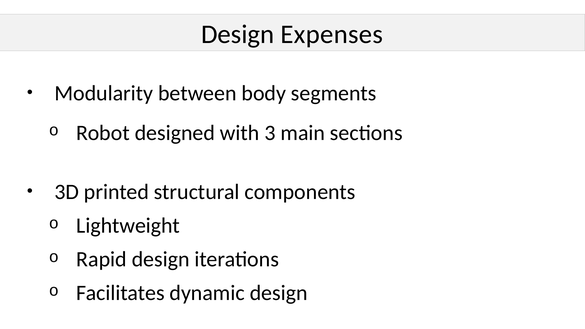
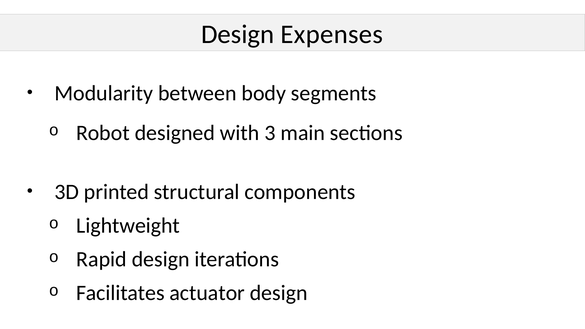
dynamic: dynamic -> actuator (207, 293)
